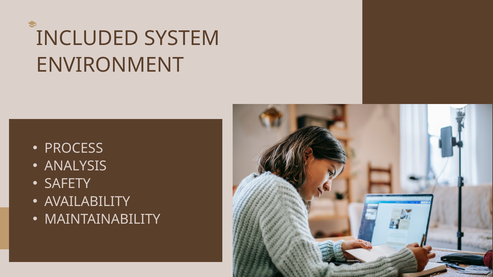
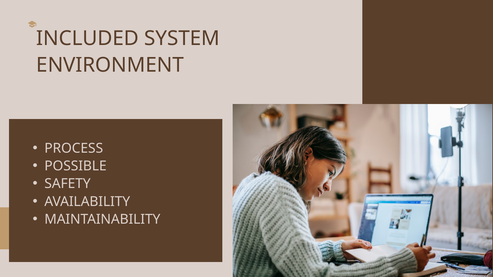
ANALYSIS: ANALYSIS -> POSSIBLE (76, 166)
